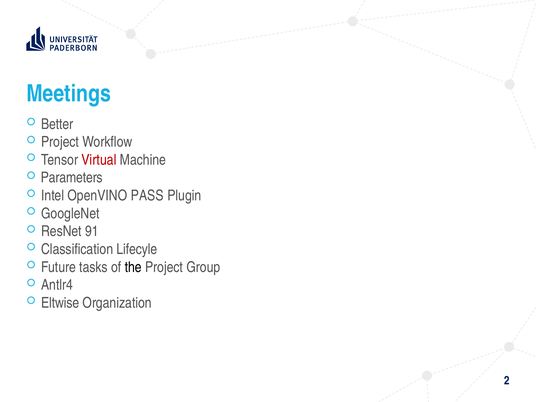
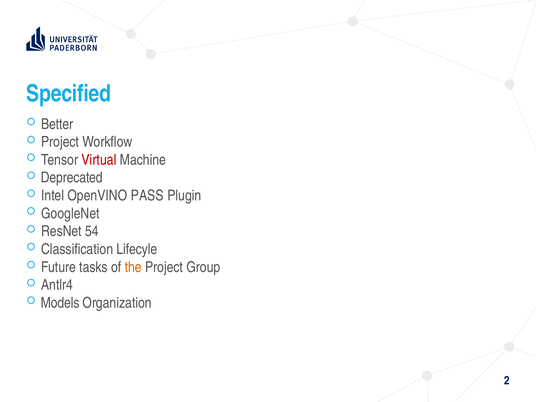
Meetings: Meetings -> Specified (69, 94)
Parameters: Parameters -> Deprecated (72, 178)
91: 91 -> 54 (92, 231)
the colour: black -> orange (133, 267)
Eltwise: Eltwise -> Models (60, 303)
